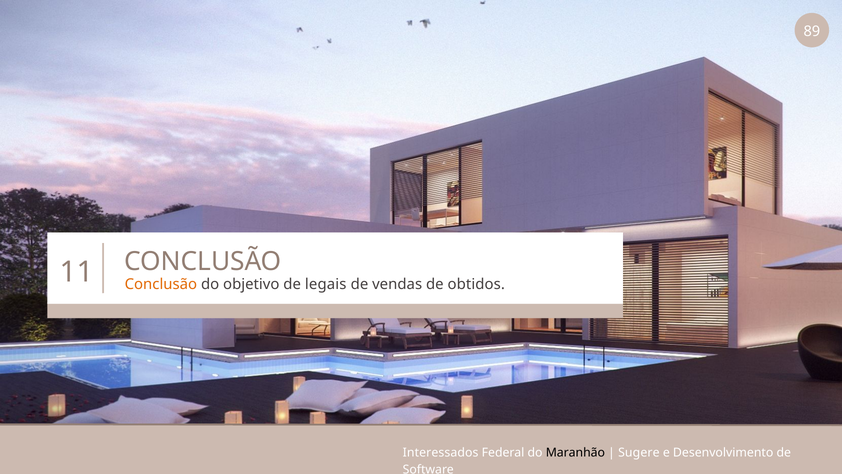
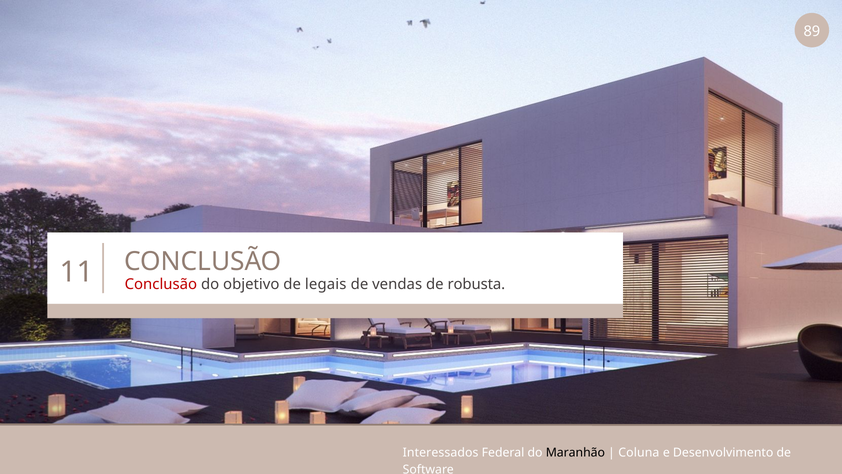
Conclusão colour: orange -> red (161, 284)
obtidos: obtidos -> robusta (476, 284)
Sugere: Sugere -> Coluna (639, 452)
